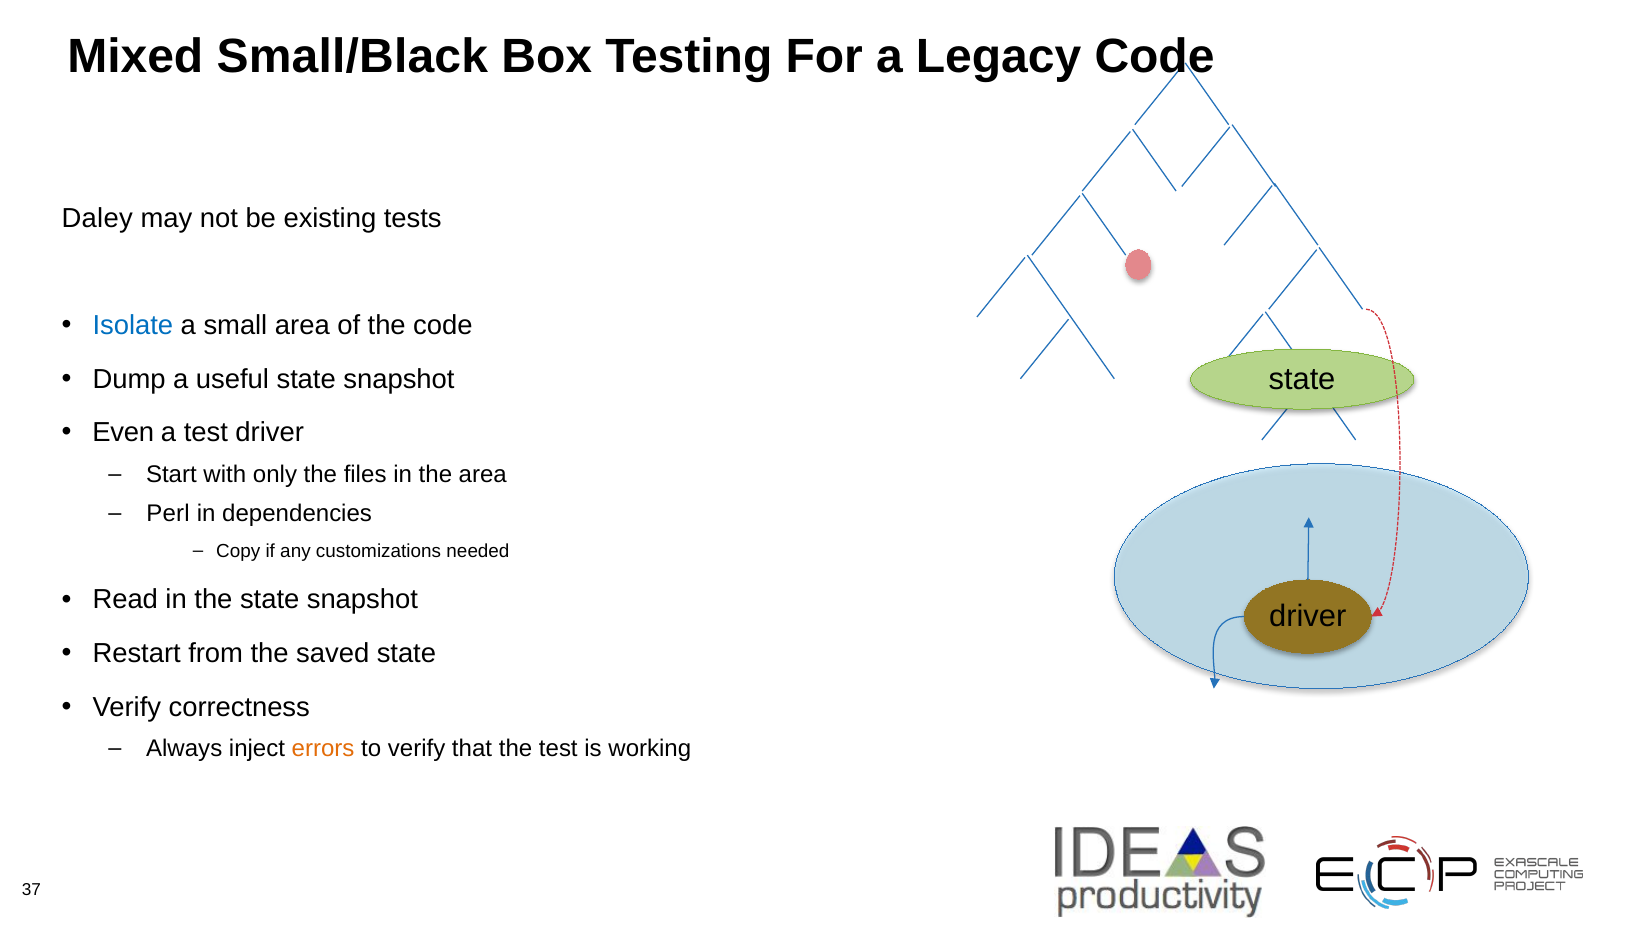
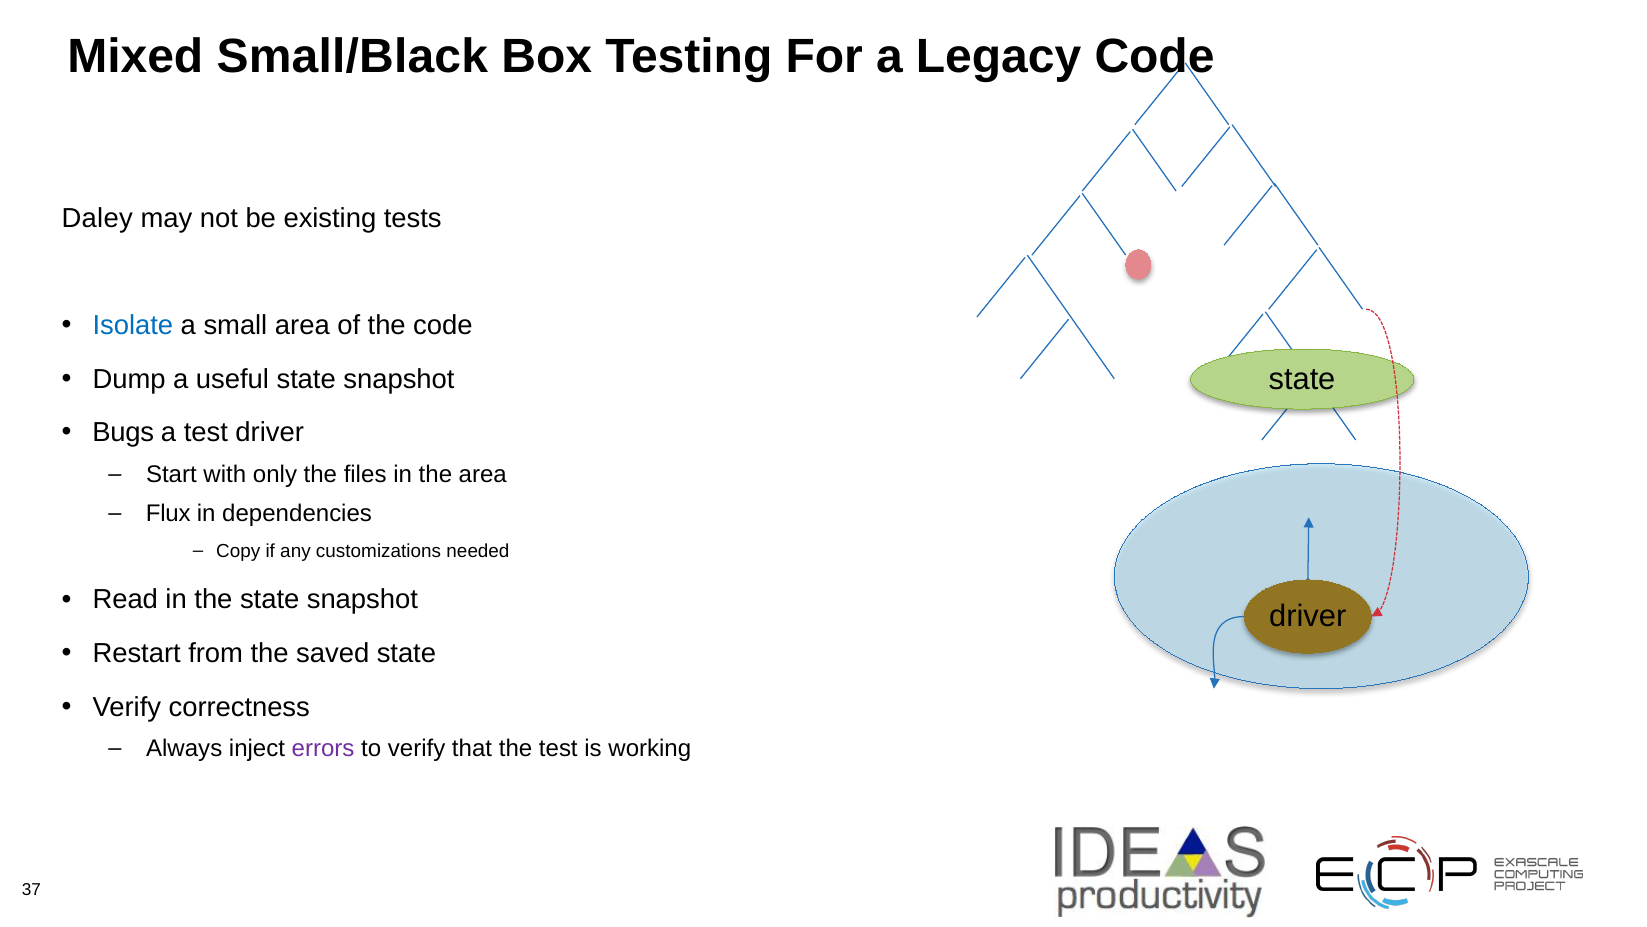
Even: Even -> Bugs (123, 433)
Perl: Perl -> Flux (168, 514)
errors colour: orange -> purple (323, 749)
